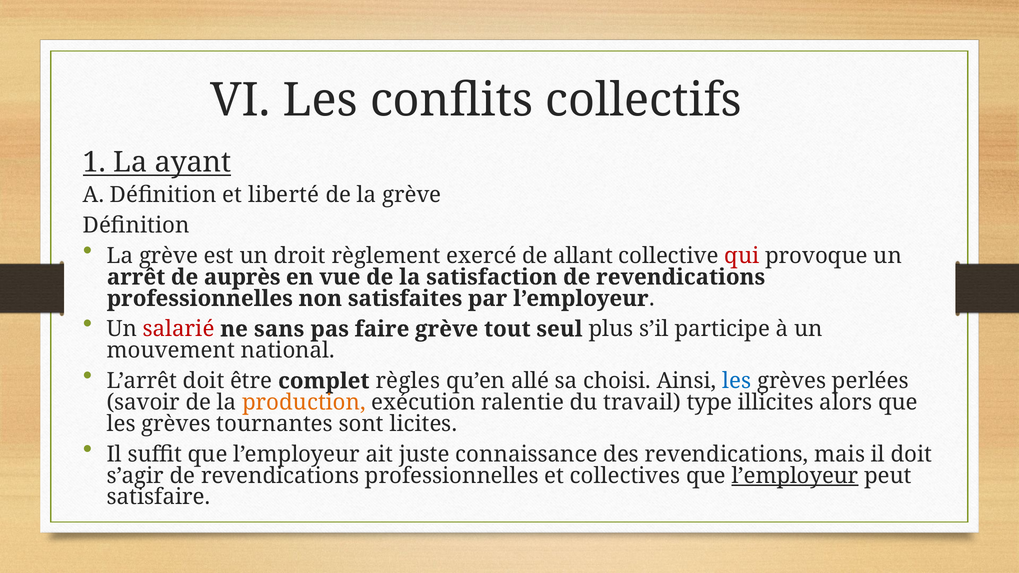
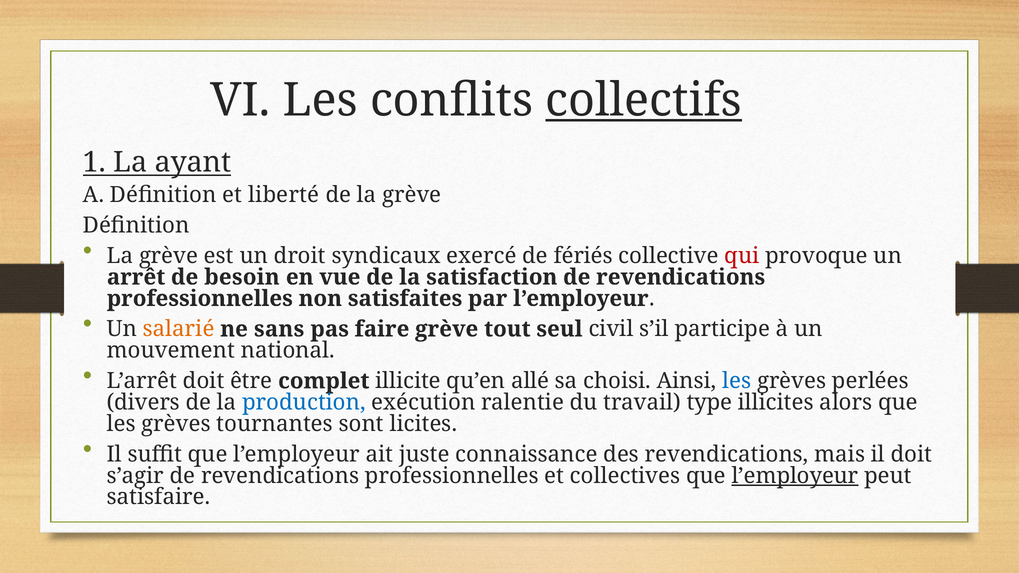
collectifs underline: none -> present (644, 100)
règlement: règlement -> syndicaux (386, 256)
allant: allant -> fériés (583, 256)
auprès: auprès -> besoin (242, 277)
salarié colour: red -> orange (179, 329)
plus: plus -> civil (611, 329)
règles: règles -> illicite (408, 381)
savoir: savoir -> divers (143, 403)
production colour: orange -> blue (304, 403)
